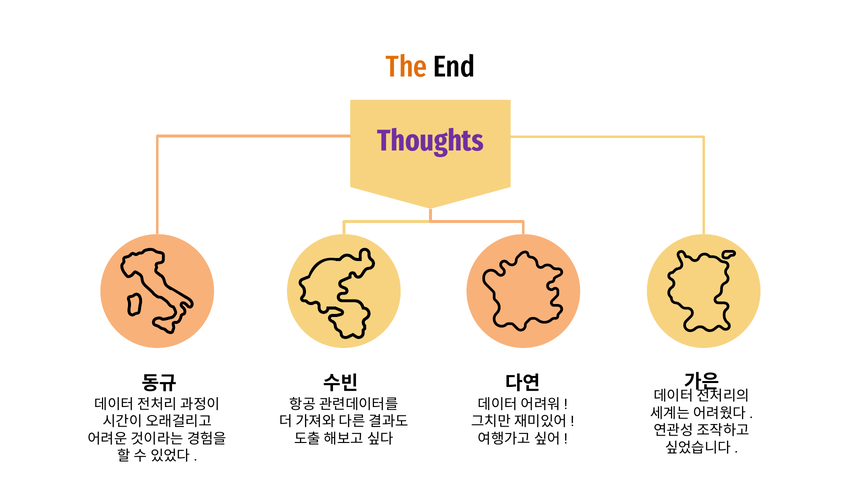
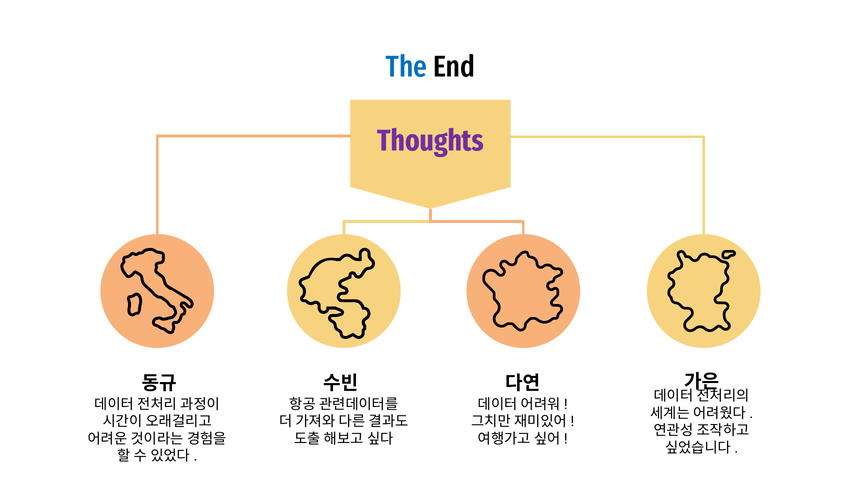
The colour: orange -> blue (407, 67)
